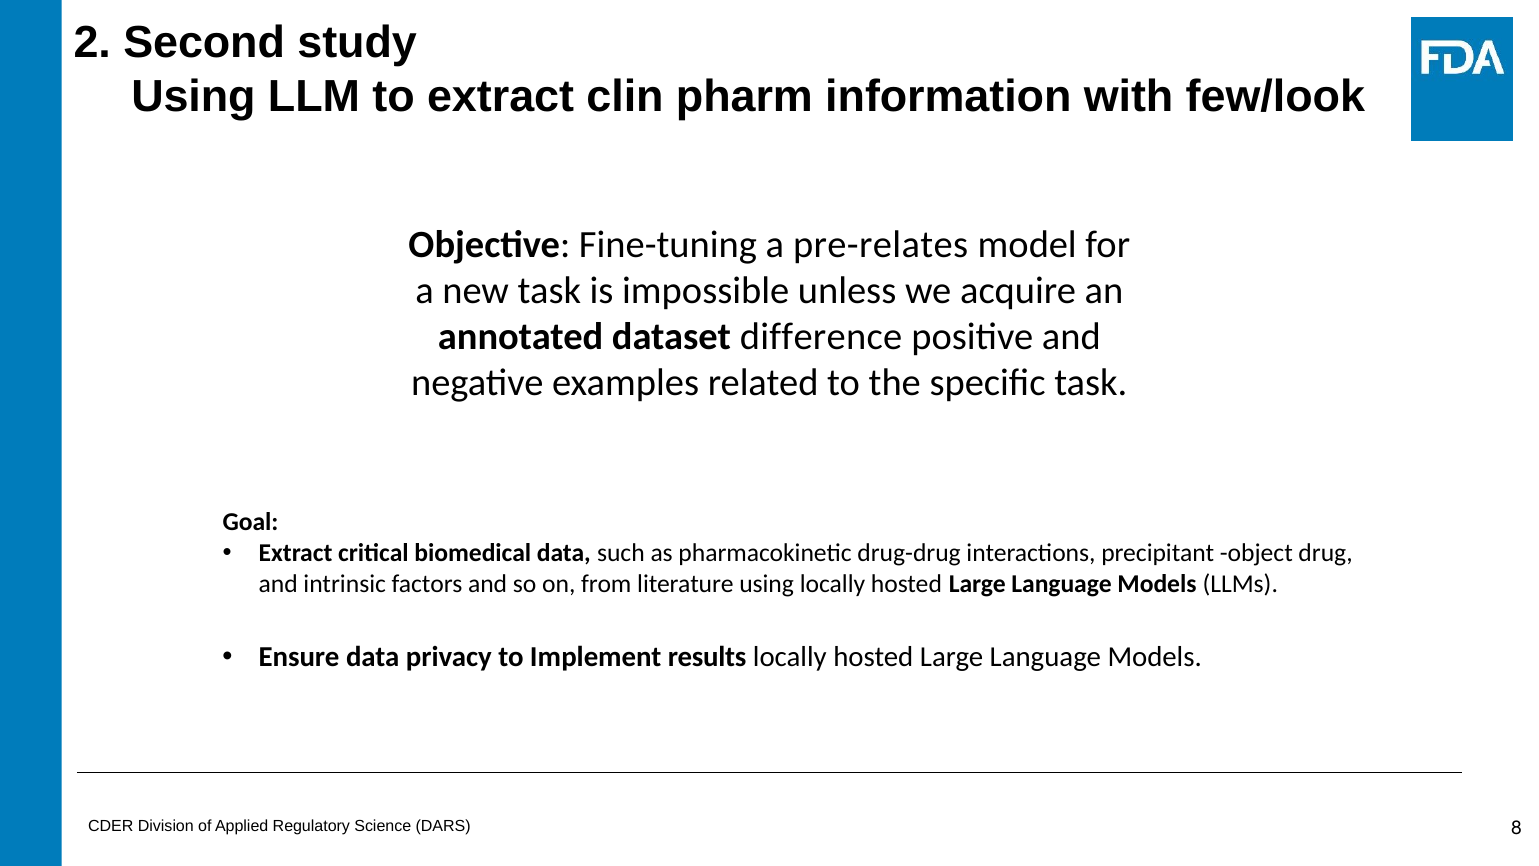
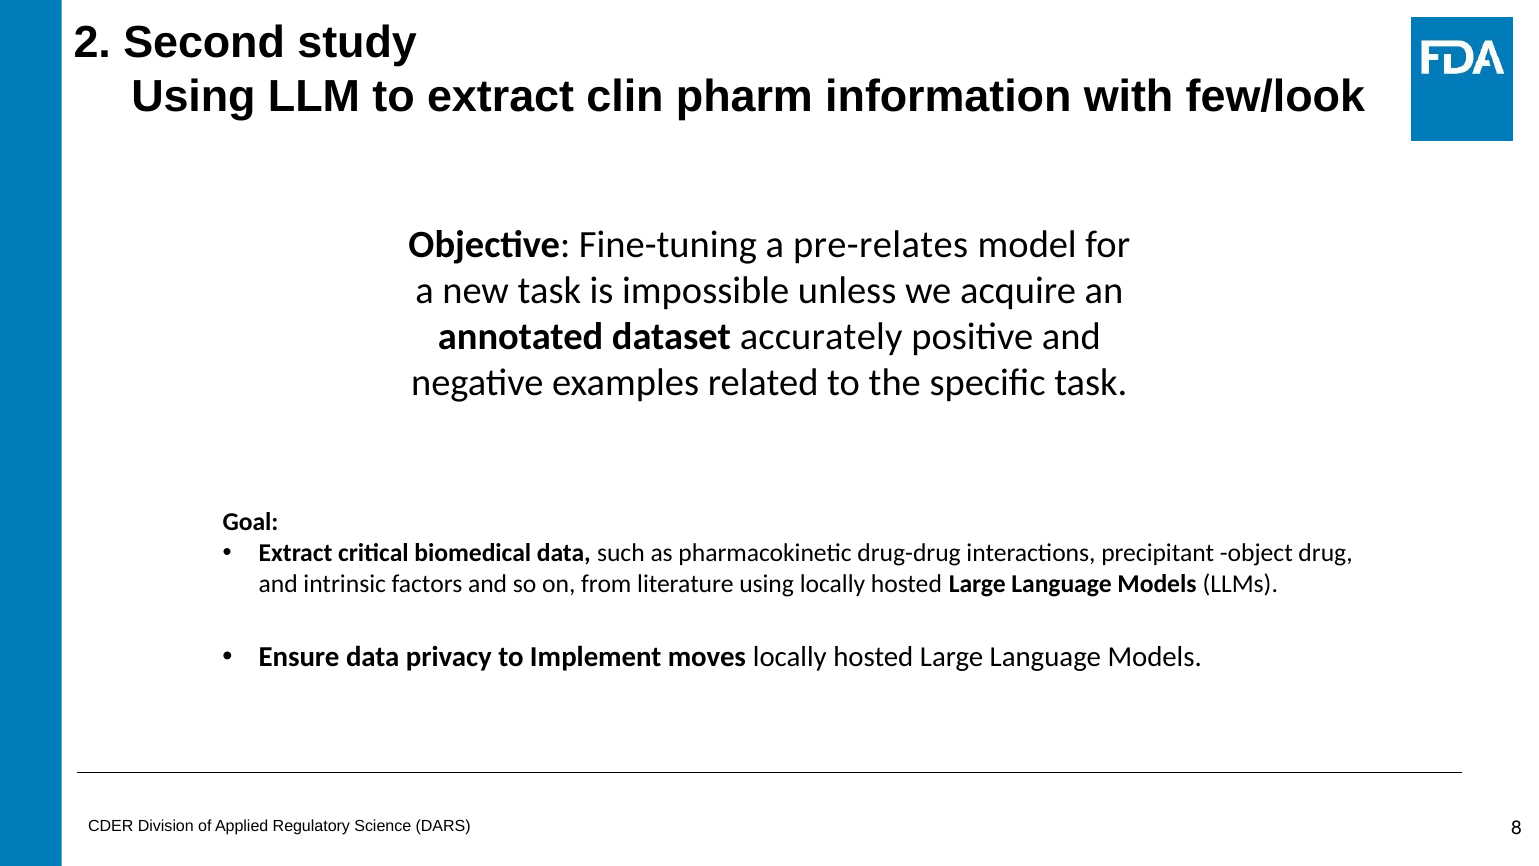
difference: difference -> accurately (821, 337)
results: results -> moves (707, 657)
